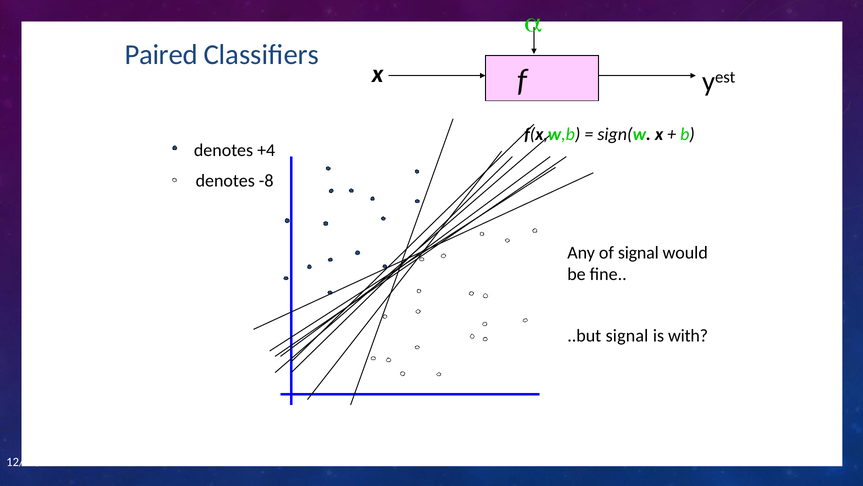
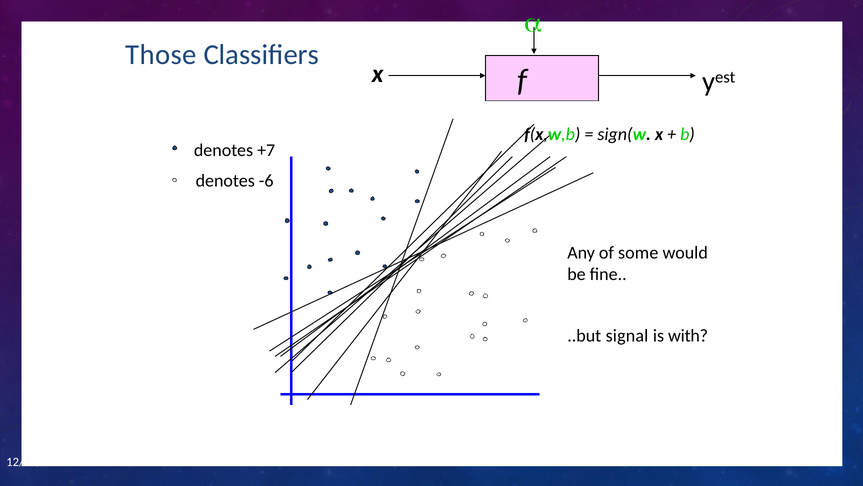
Paired: Paired -> Those (161, 55)
+4: +4 -> +7 (266, 150)
-8: -8 -> -6 (266, 181)
of signal: signal -> some (638, 253)
